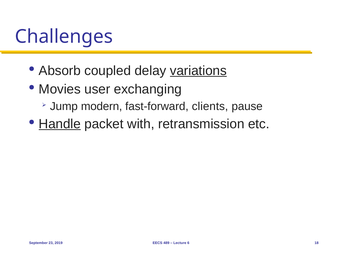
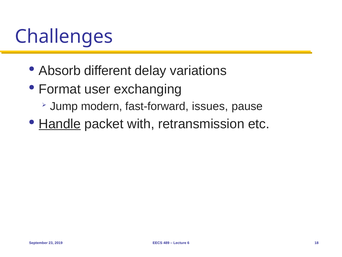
coupled: coupled -> different (108, 70)
variations underline: present -> none (198, 70)
Movies: Movies -> Format (60, 89)
clients: clients -> issues (210, 106)
